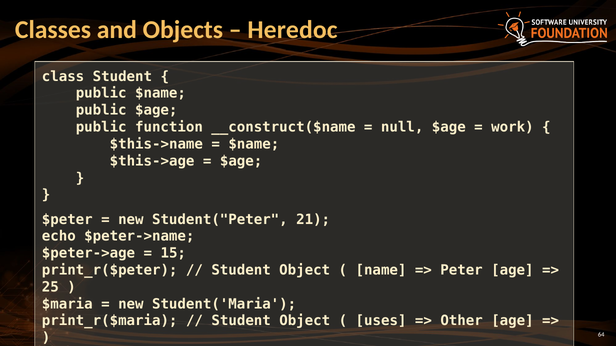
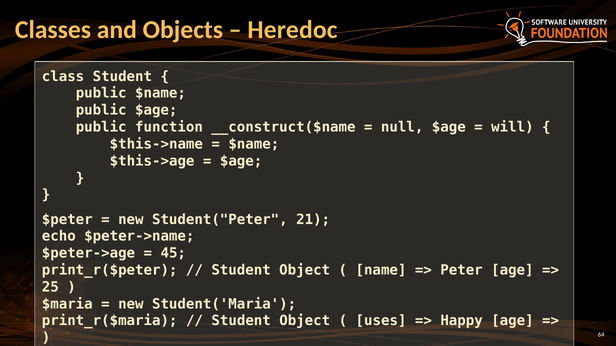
work: work -> will (512, 127)
15: 15 -> 45 (173, 254)
Other: Other -> Happy (462, 321)
